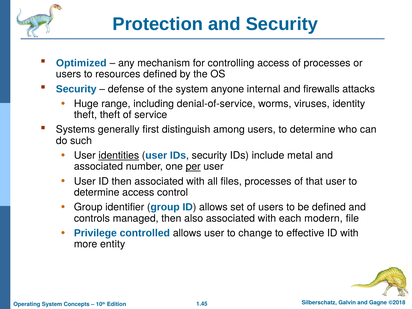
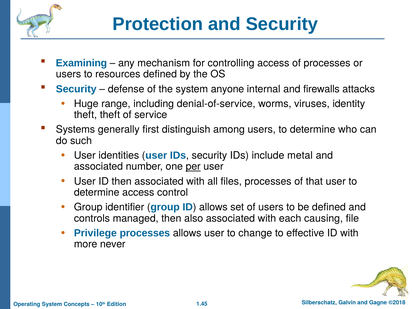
Optimized: Optimized -> Examining (81, 63)
identities underline: present -> none (119, 155)
modern: modern -> causing (323, 218)
Privilege controlled: controlled -> processes (145, 233)
entity: entity -> never (113, 244)
